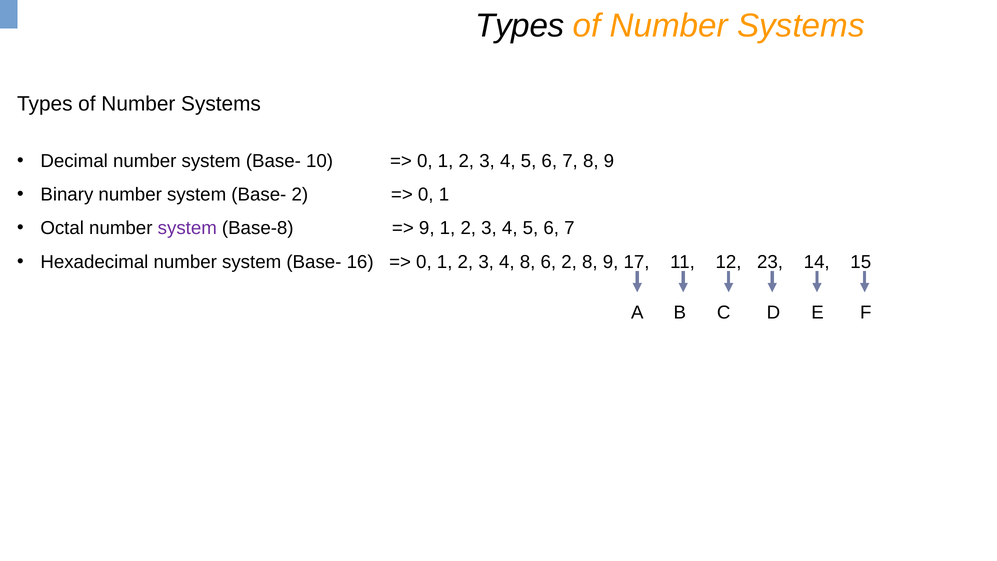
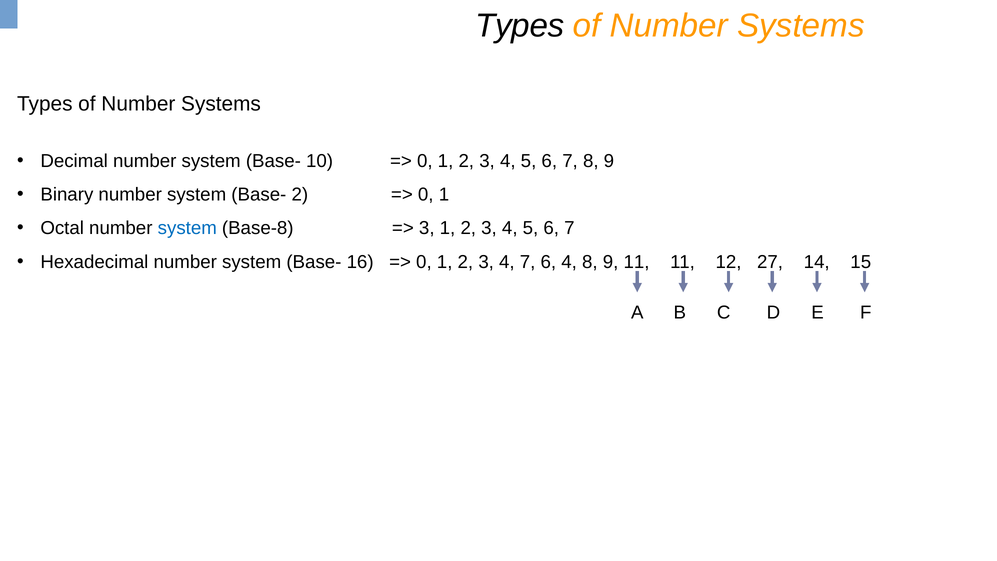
system colour: purple -> blue (187, 228)
9: 9 -> 3 (427, 228)
4 8: 8 -> 7 (528, 262)
6 2: 2 -> 4 (569, 262)
9 17: 17 -> 11 (637, 262)
23: 23 -> 27 (770, 262)
